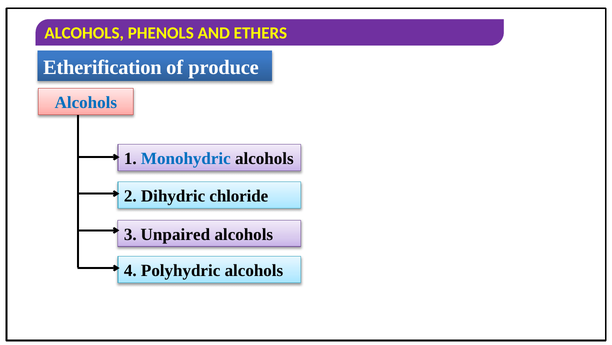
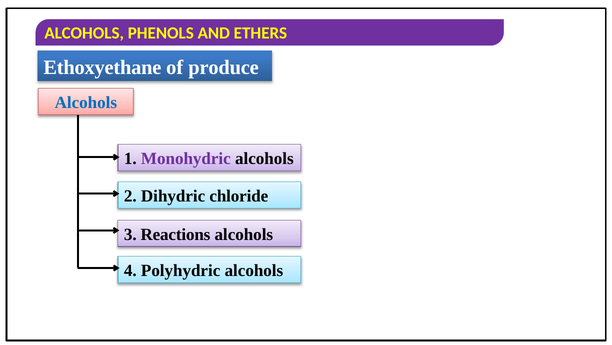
Etherification: Etherification -> Ethoxyethane (102, 67)
Monohydric colour: blue -> purple (186, 158)
Unpaired: Unpaired -> Reactions (175, 234)
